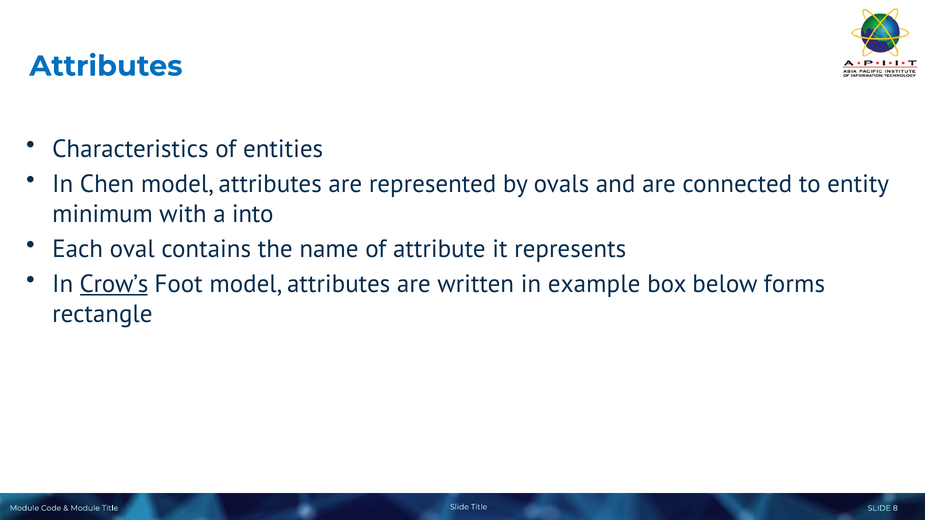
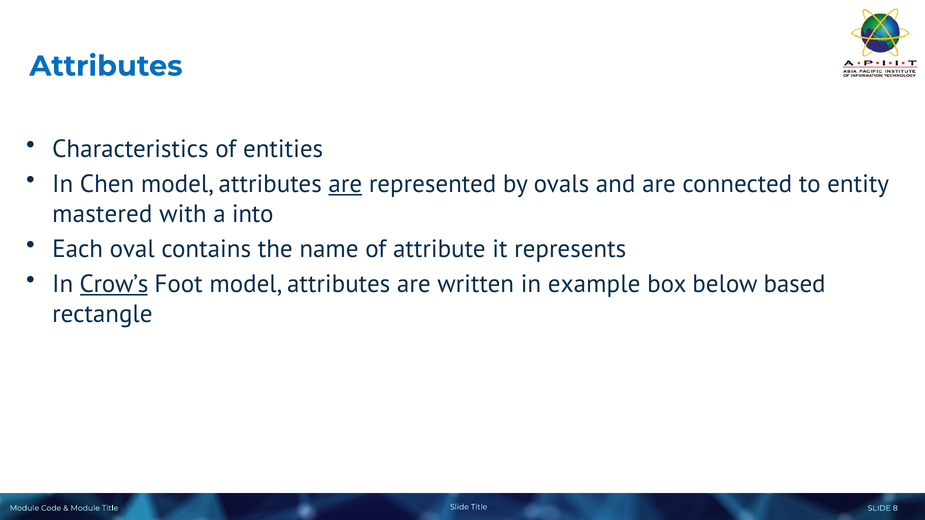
are underline: none -> present (345, 184)
minimum: minimum -> mastered (102, 214)
forms: forms -> based (795, 284)
